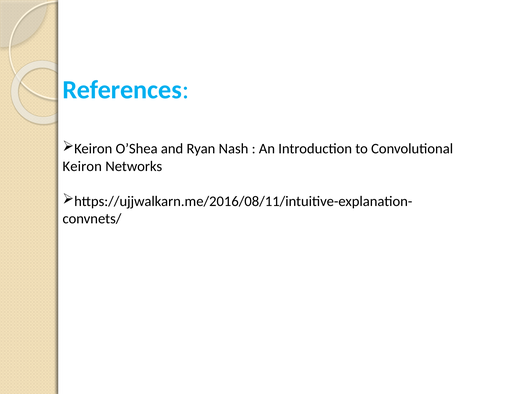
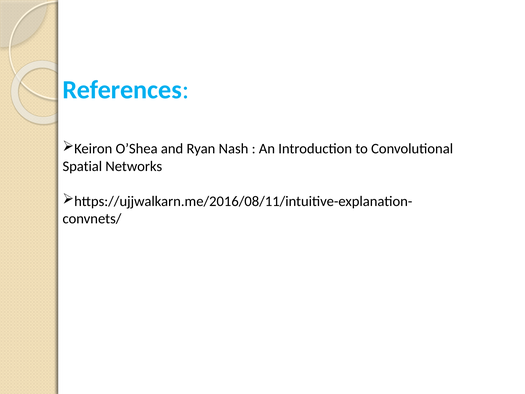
Keiron: Keiron -> Spatial (82, 166)
